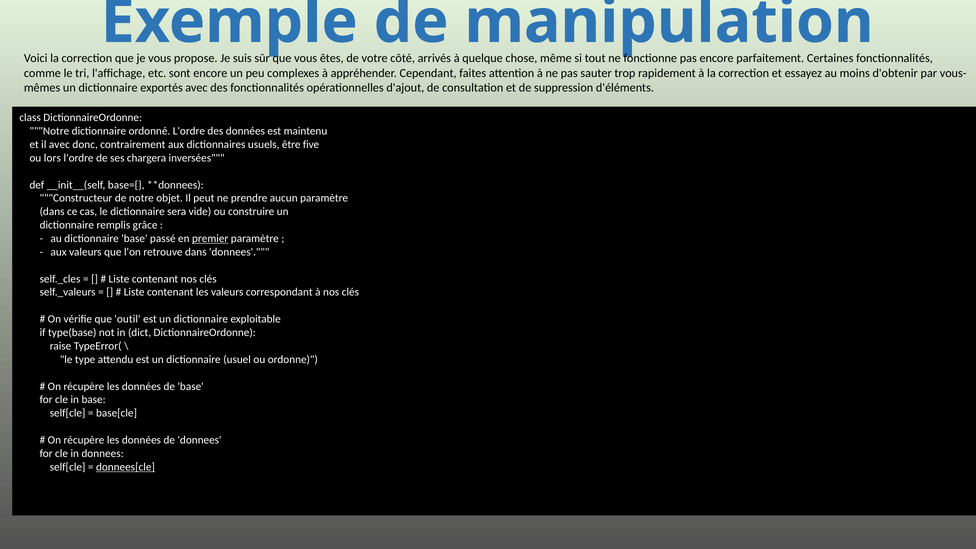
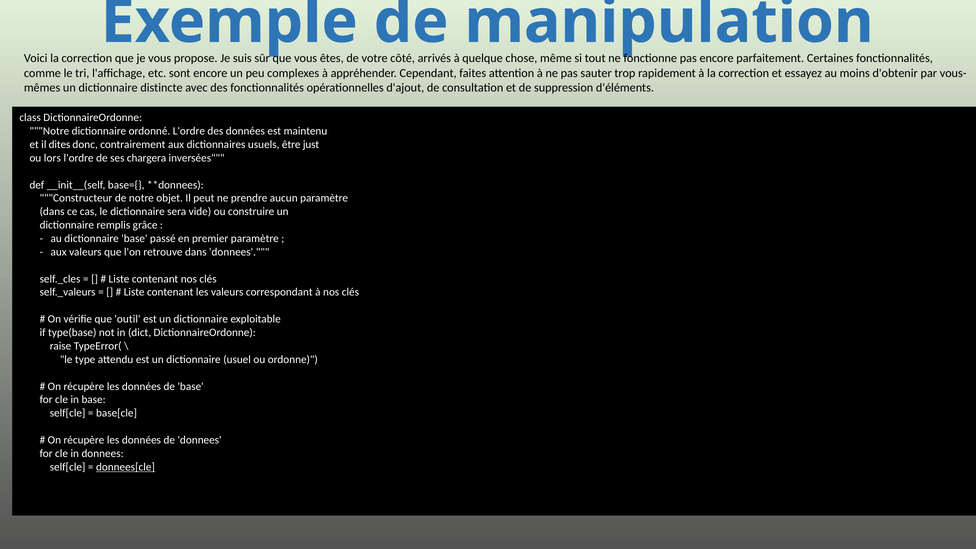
exportés: exportés -> distincte (162, 88)
il avec: avec -> dites (60, 145)
five: five -> just (311, 145)
premier underline: present -> none (210, 239)
